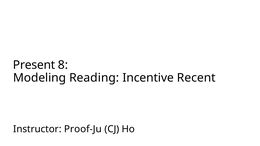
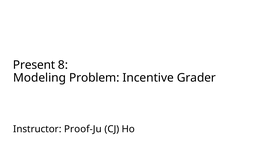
Reading: Reading -> Problem (94, 78)
Recent: Recent -> Grader (196, 78)
